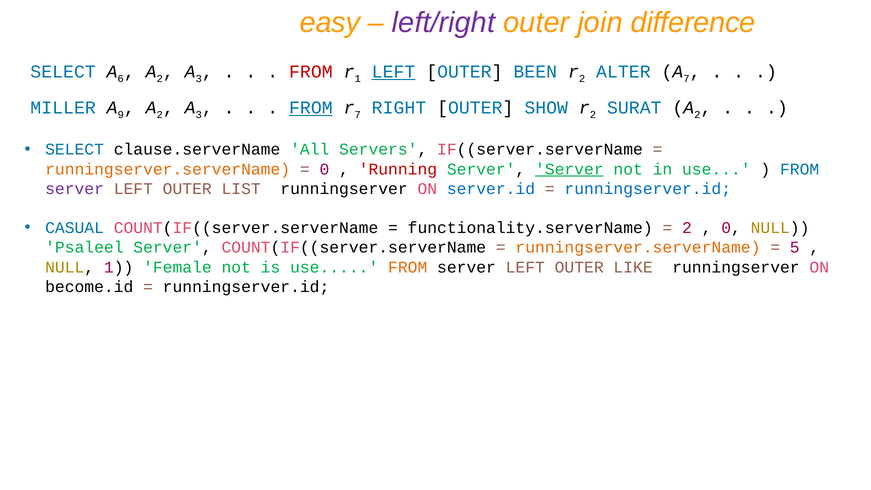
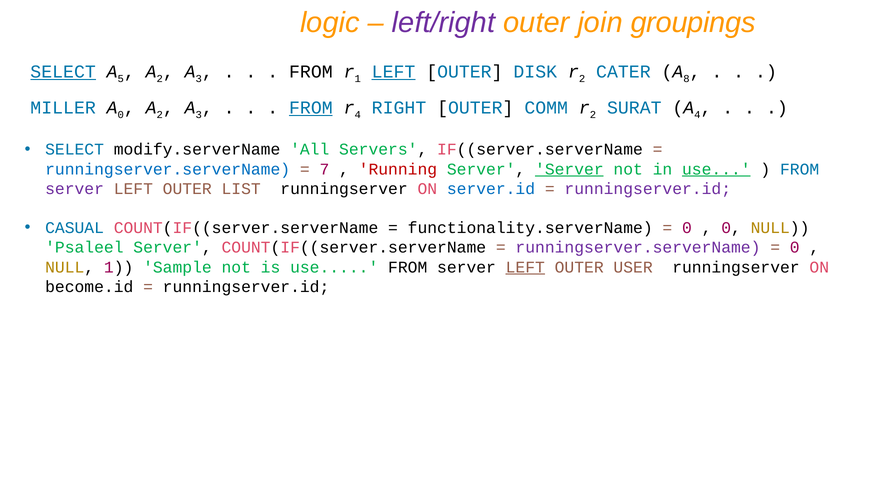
easy: easy -> logic (330, 23)
difference: difference -> groupings (693, 23)
SELECT underline: none -> present (63, 72)
6: 6 -> 5 (121, 79)
FROM colour: red -> black (311, 72)
BEEN: BEEN -> DISK (535, 72)
ALTER: ALTER -> CATER (623, 72)
7: 7 -> 8 (686, 79)
9: 9 -> 0 (121, 115)
7: 7 -> 4 (358, 115)
SHOW: SHOW -> COMM (546, 108)
2: 2 -> 4 (697, 115)
clause.serverName: clause.serverName -> modify.serverName (197, 150)
runningserver.serverName colour: orange -> blue (168, 169)
0: 0 -> 7 (324, 169)
use underline: none -> present (716, 169)
runningserver.id colour: blue -> purple (648, 189)
2: 2 -> 0 (687, 228)
runningserver.serverName colour: orange -> purple (638, 248)
5: 5 -> 0 (795, 248)
Female: Female -> Sample (177, 267)
FROM colour: orange -> black (408, 267)
LEFT underline: none -> present (525, 267)
LIKE: LIKE -> USER (633, 267)
